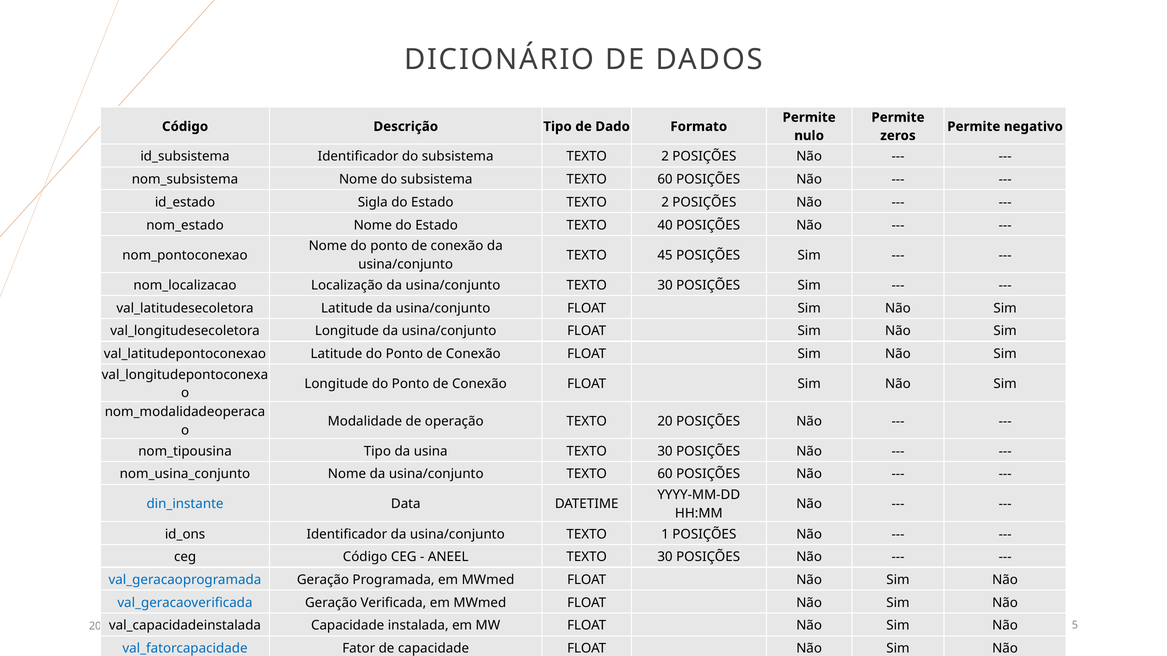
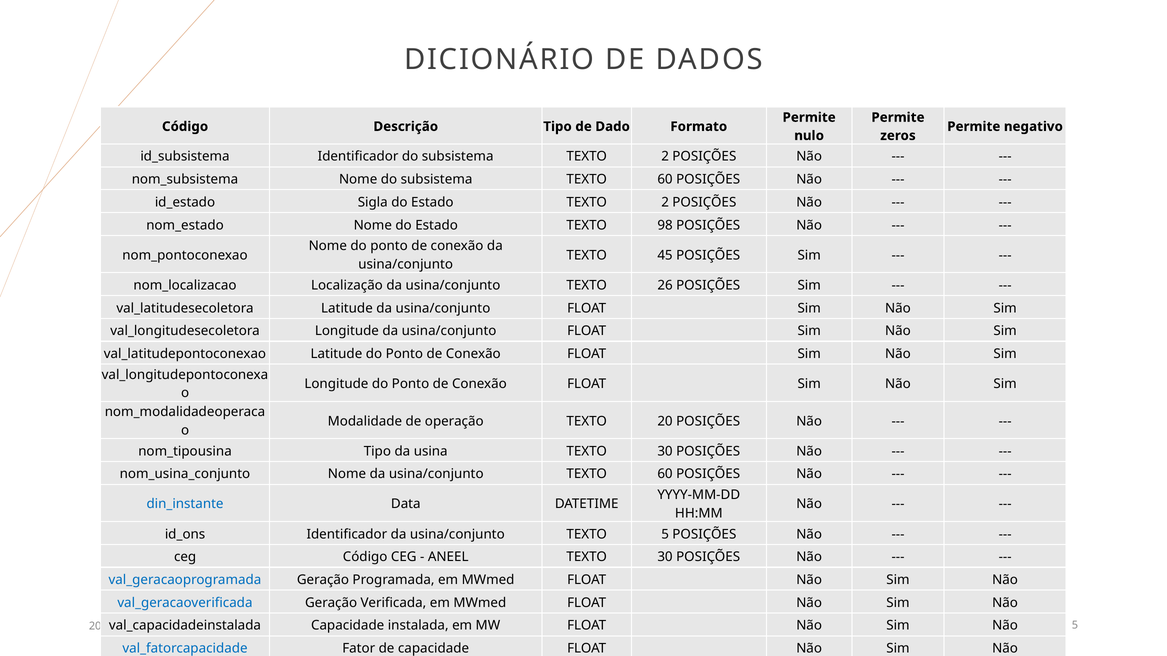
40: 40 -> 98 (665, 225)
usina/conjunto TEXTO 30: 30 -> 26 (665, 285)
TEXTO 1: 1 -> 5 (665, 534)
